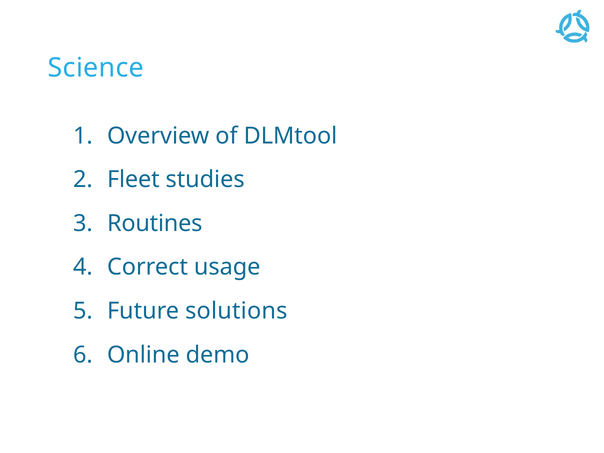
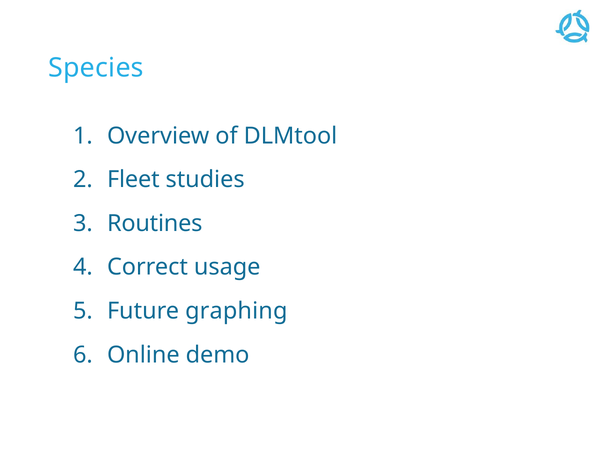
Science: Science -> Species (96, 68)
solutions: solutions -> graphing (236, 311)
